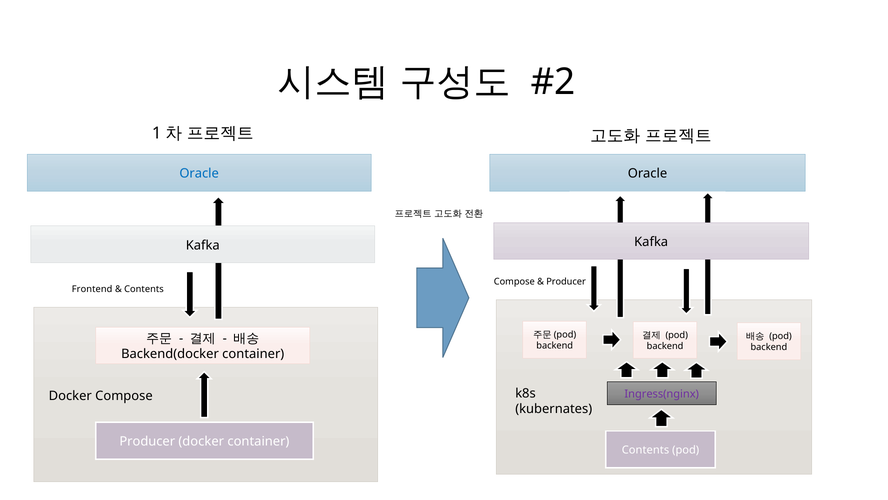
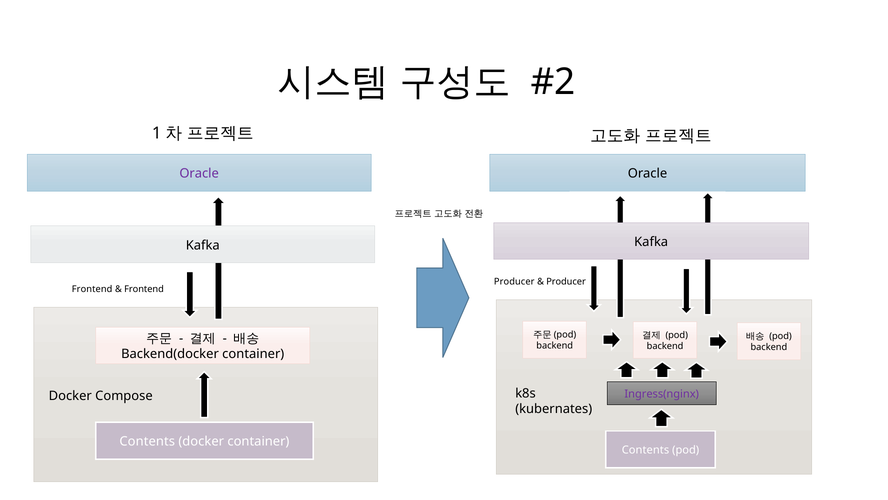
Oracle colour: blue -> purple (199, 173)
Compose: Compose -> Producer (514, 281)
Contents: Contents -> Frontend (144, 289)
Producer: Producer -> Contents (147, 441)
